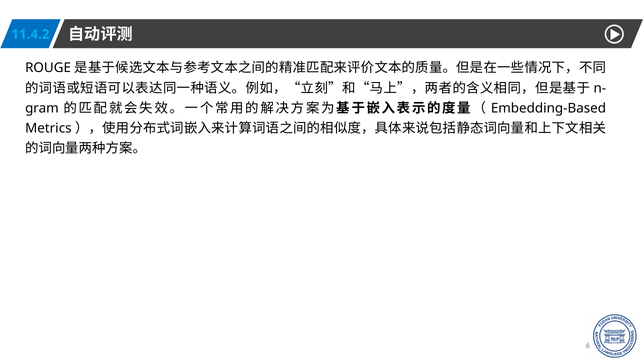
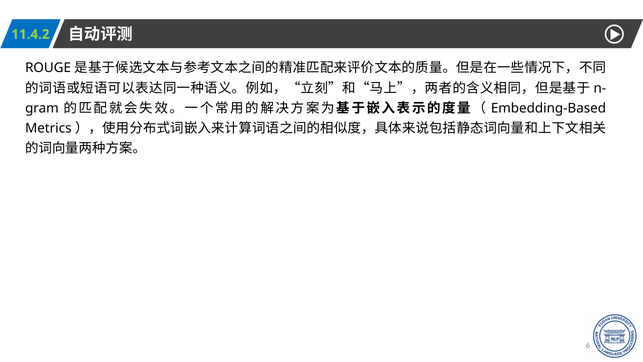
11.4.2 colour: light blue -> light green (30, 34)
